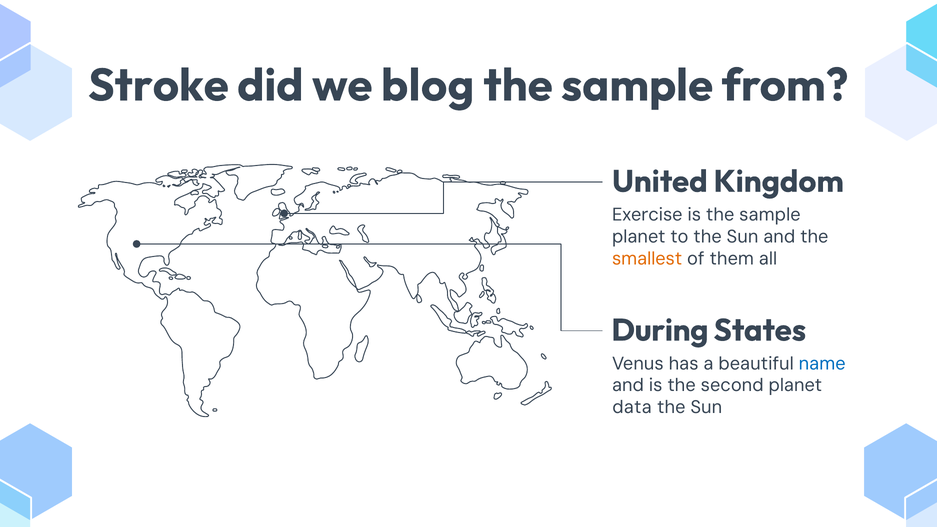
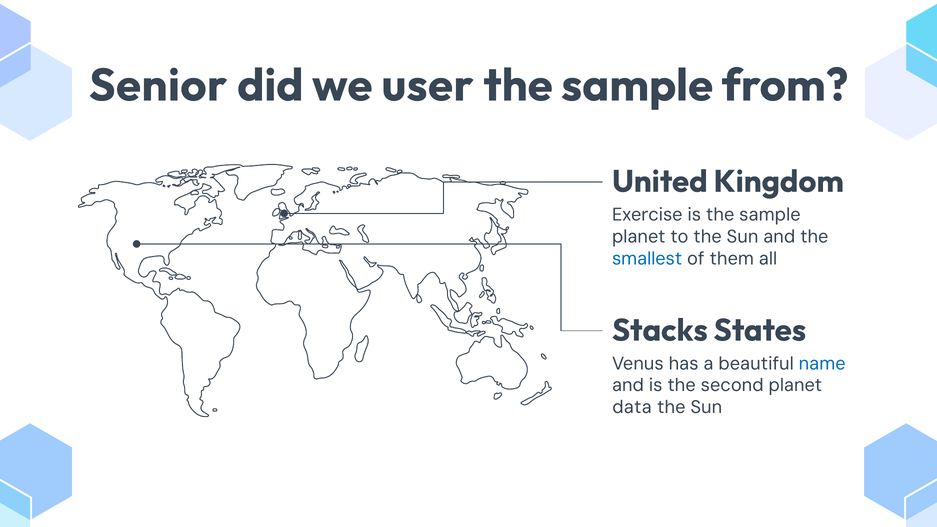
Stroke: Stroke -> Senior (158, 85)
blog: blog -> user (428, 85)
smallest colour: orange -> blue (647, 259)
During: During -> Stacks (660, 330)
